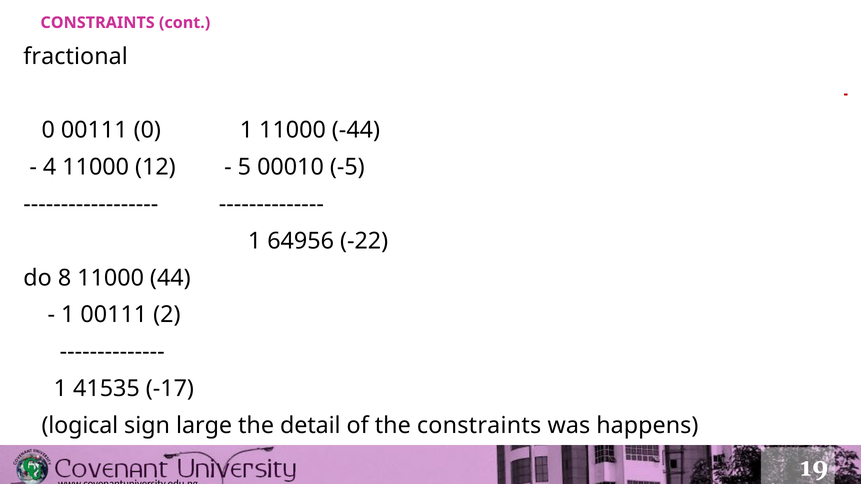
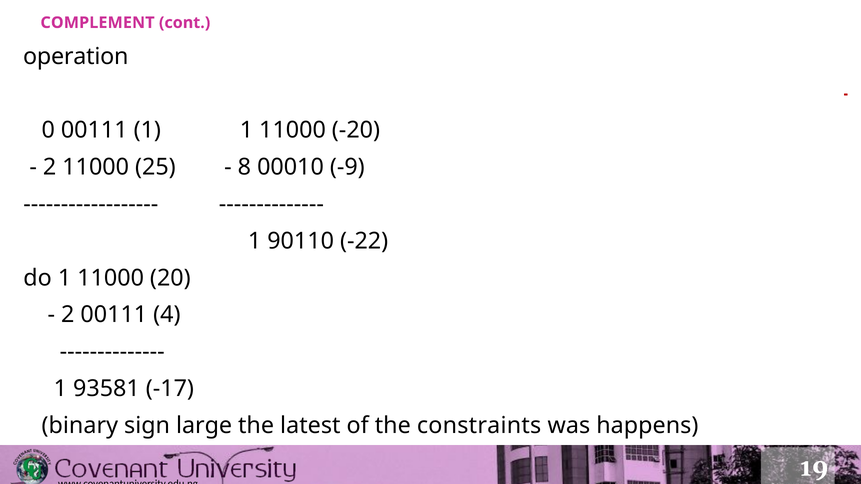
CONSTRAINTS: CONSTRAINTS -> COMPLEMENT (98, 23)
fractional: fractional -> operation (76, 57)
00111 0: 0 -> 1 (147, 130)
-44: -44 -> -20 (356, 130)
4: 4 -> 2 (50, 167)
12: 12 -> 25 (155, 167)
5: 5 -> 8 (244, 167)
-5: -5 -> -9 (347, 167)
64956: 64956 -> 90110 (301, 241)
do 8: 8 -> 1 (65, 278)
44: 44 -> 20 (170, 278)
1: 1 -> 2 (68, 315)
2: 2 -> 4 (167, 315)
41535: 41535 -> 93581 (106, 389)
logical: logical -> binary (80, 426)
detail: detail -> latest (310, 426)
